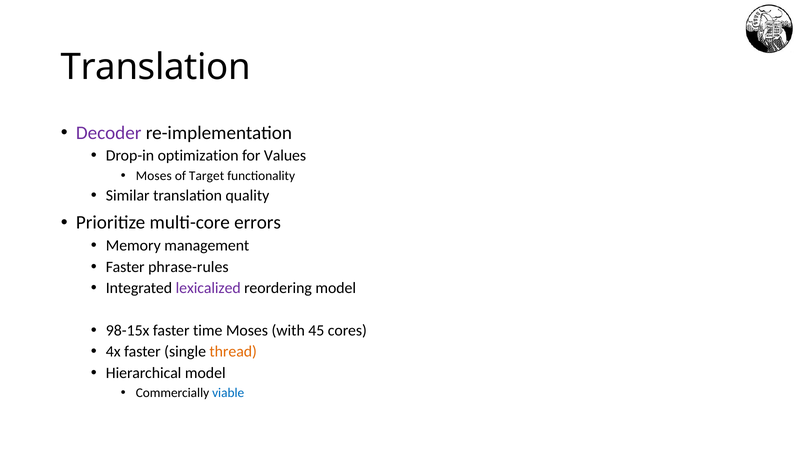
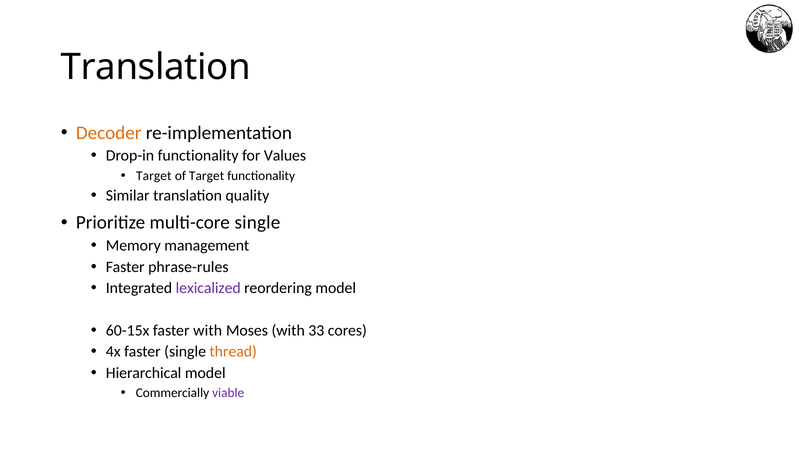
Decoder colour: purple -> orange (109, 133)
Drop-in optimization: optimization -> functionality (198, 156)
Moses: Moses -> Target (154, 176)
multi-core errors: errors -> single (257, 223)
98-15x: 98-15x -> 60-15x (128, 331)
faster time: time -> with (208, 331)
45: 45 -> 33 (316, 331)
viable colour: blue -> purple (228, 393)
